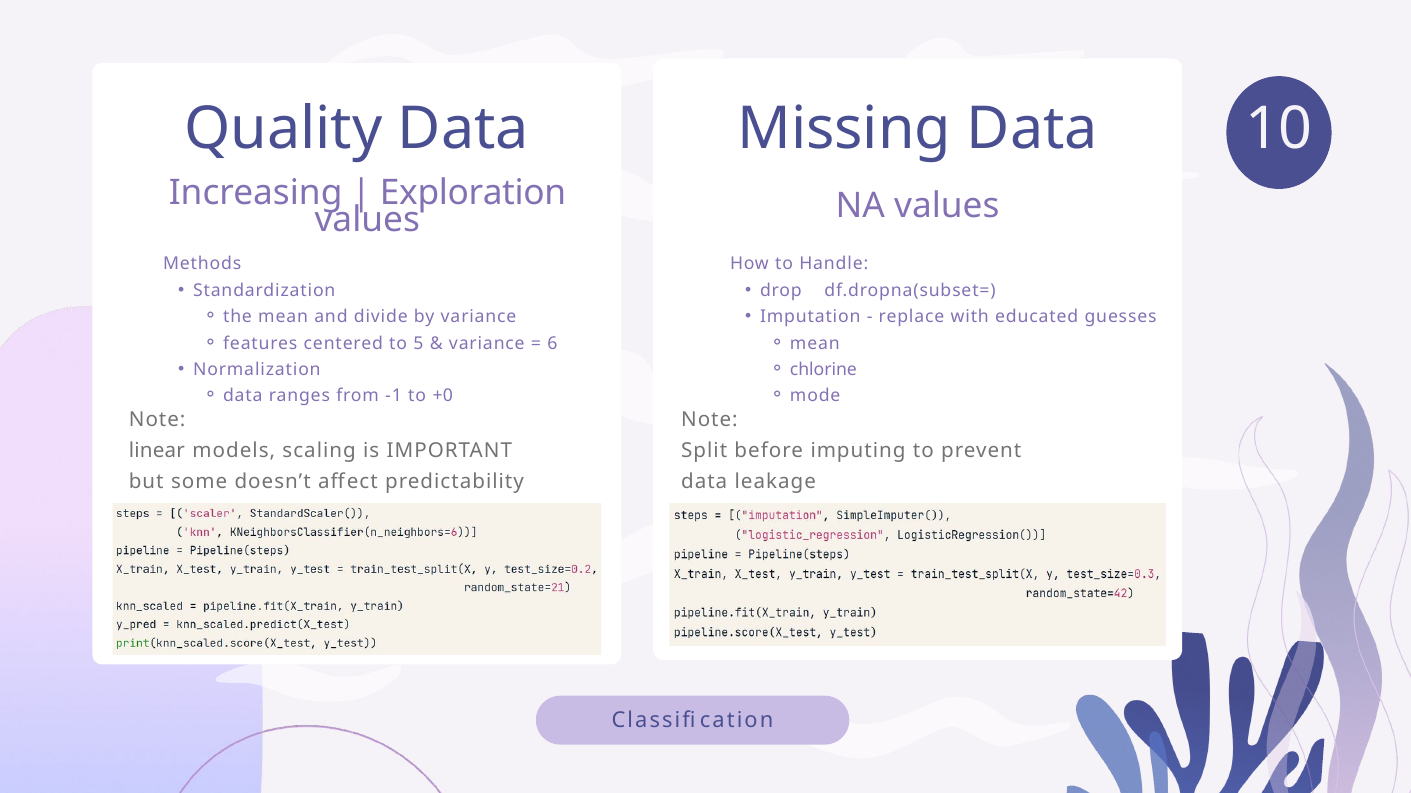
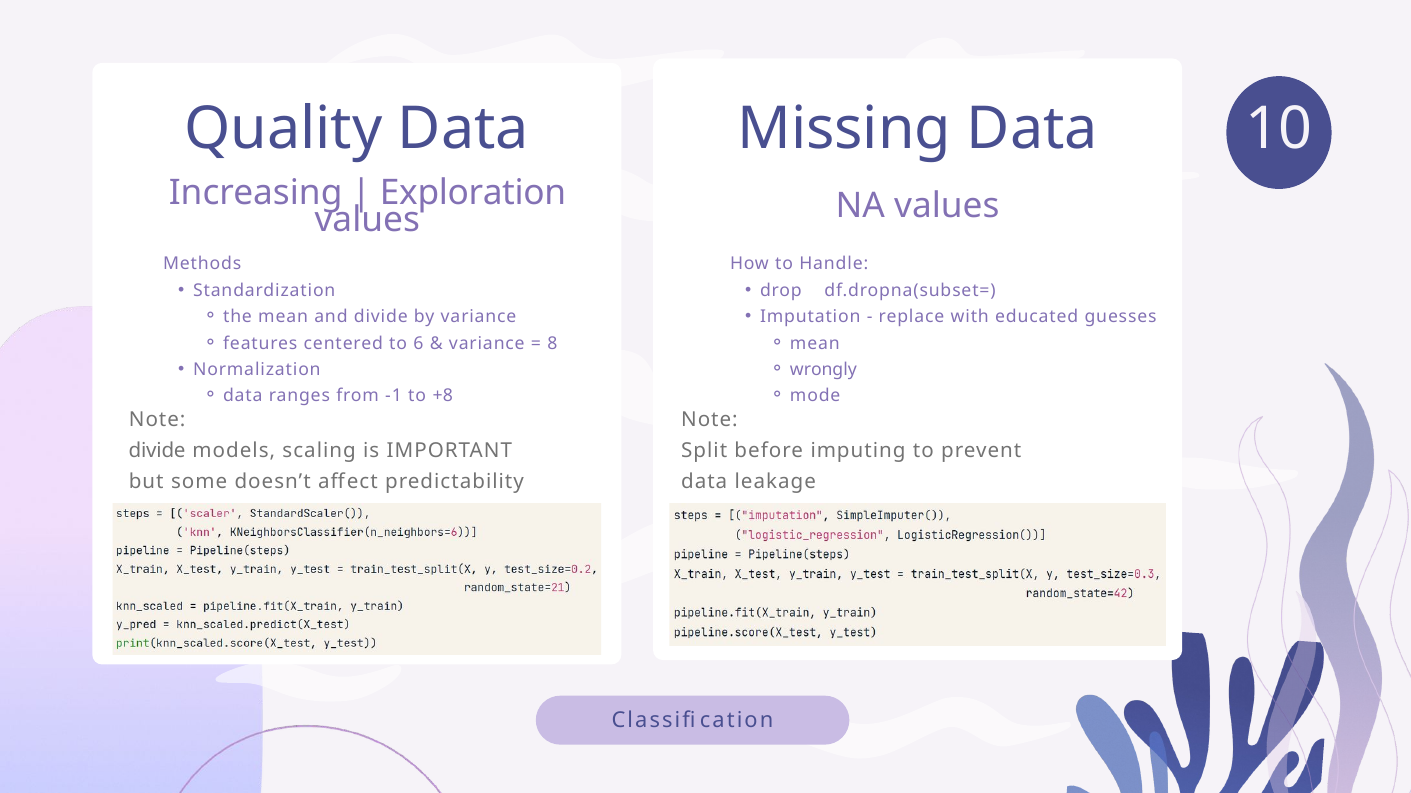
5: 5 -> 6 (418, 343)
6: 6 -> 8 (552, 343)
chlorine: chlorine -> wrongly (823, 370)
+0: +0 -> +8 (443, 396)
linear: linear -> divide (157, 451)
